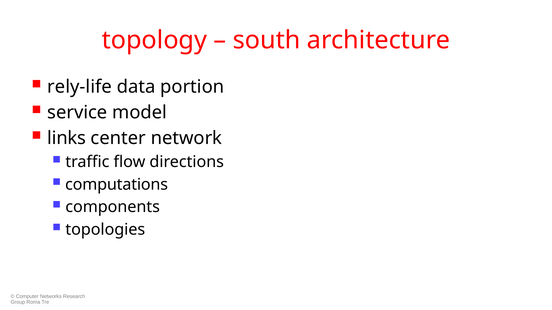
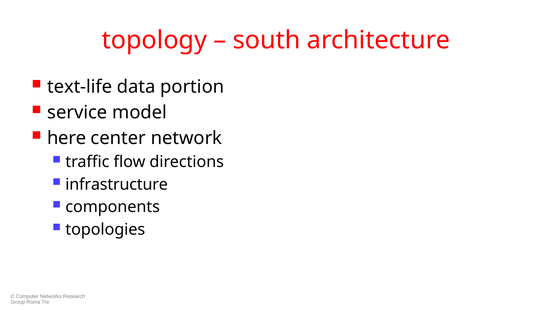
rely-life: rely-life -> text-life (80, 87)
links: links -> here (67, 138)
computations: computations -> infrastructure (117, 185)
